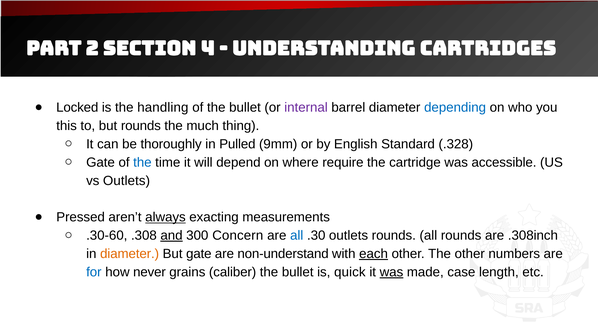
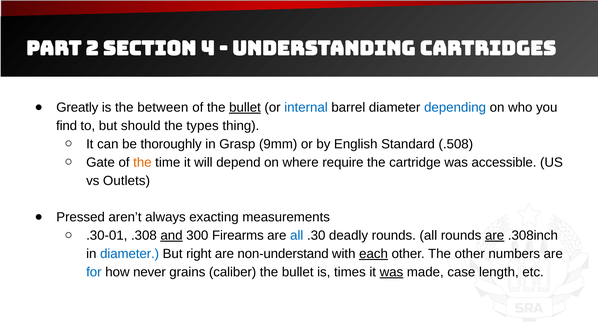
Locked: Locked -> Greatly (77, 108)
handling: handling -> between (163, 108)
bullet underline: none -> present (245, 108)
internal colour: purple -> blue (306, 108)
this: this -> find (67, 126)
but rounds: rounds -> should (141, 126)
much: much -> types (203, 126)
Pulled: Pulled -> Grasp (237, 144)
.328: .328 -> .508 (456, 144)
the colour: blue -> orange (142, 163)
always underline: present -> none (165, 217)
.30-60: .30-60 -> .30-01 (107, 236)
Concern: Concern -> Firearms (238, 236)
.30 outlets: outlets -> deadly (349, 236)
are underline: none -> present (495, 236)
diameter colour: orange -> blue (130, 254)
But gate: gate -> right (199, 254)
quick: quick -> times (350, 272)
